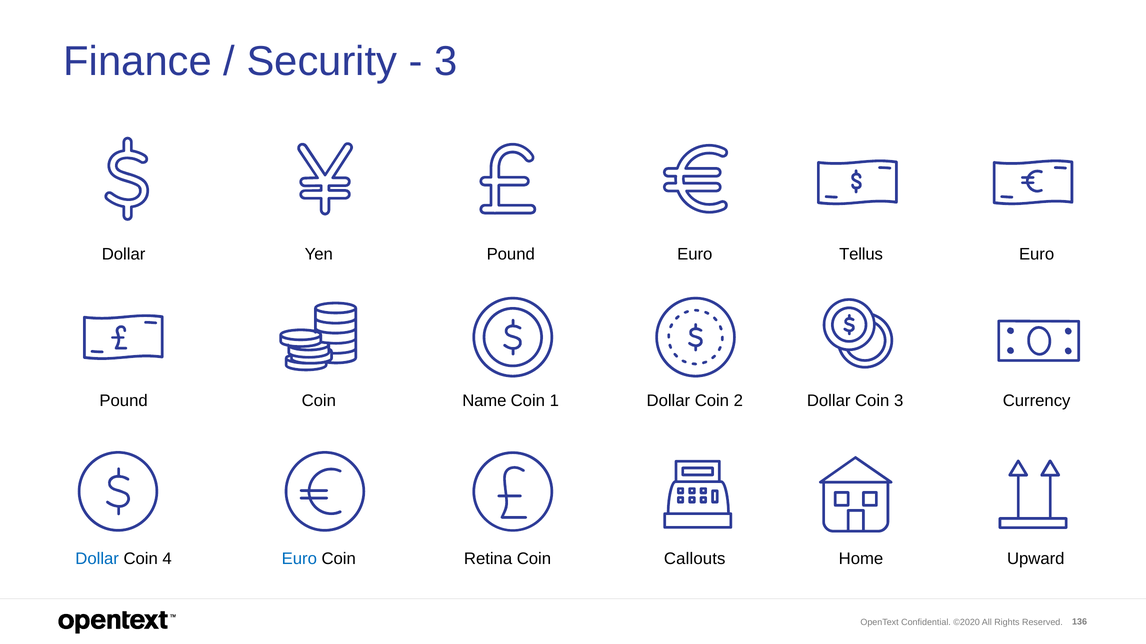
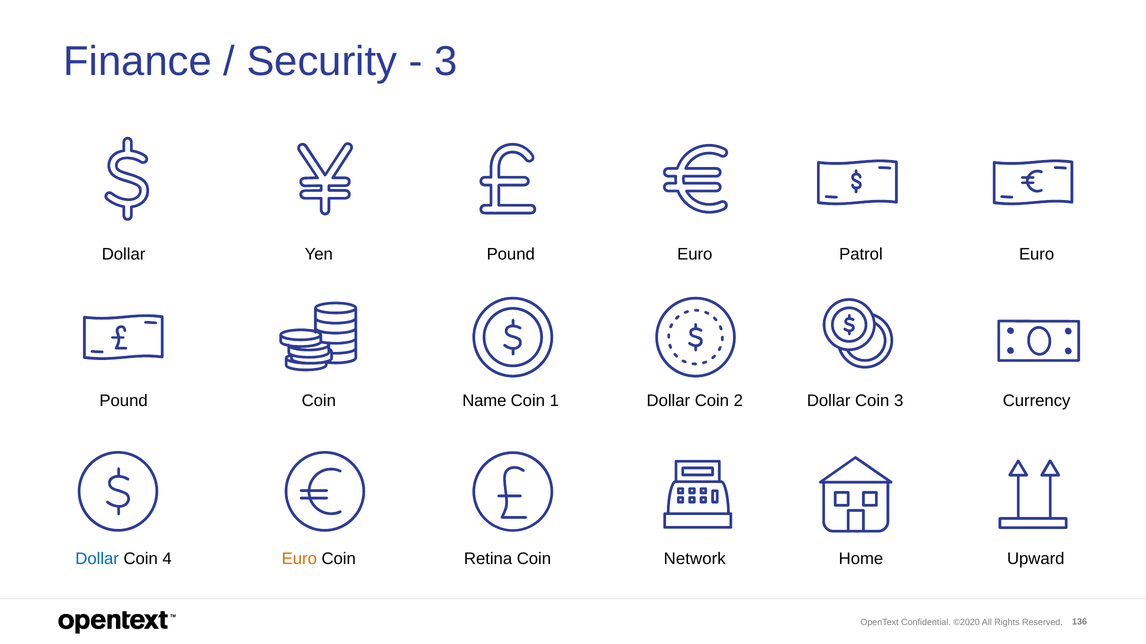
Tellus: Tellus -> Patrol (861, 254)
Euro colour: blue -> orange (299, 559)
Callouts: Callouts -> Network (695, 559)
